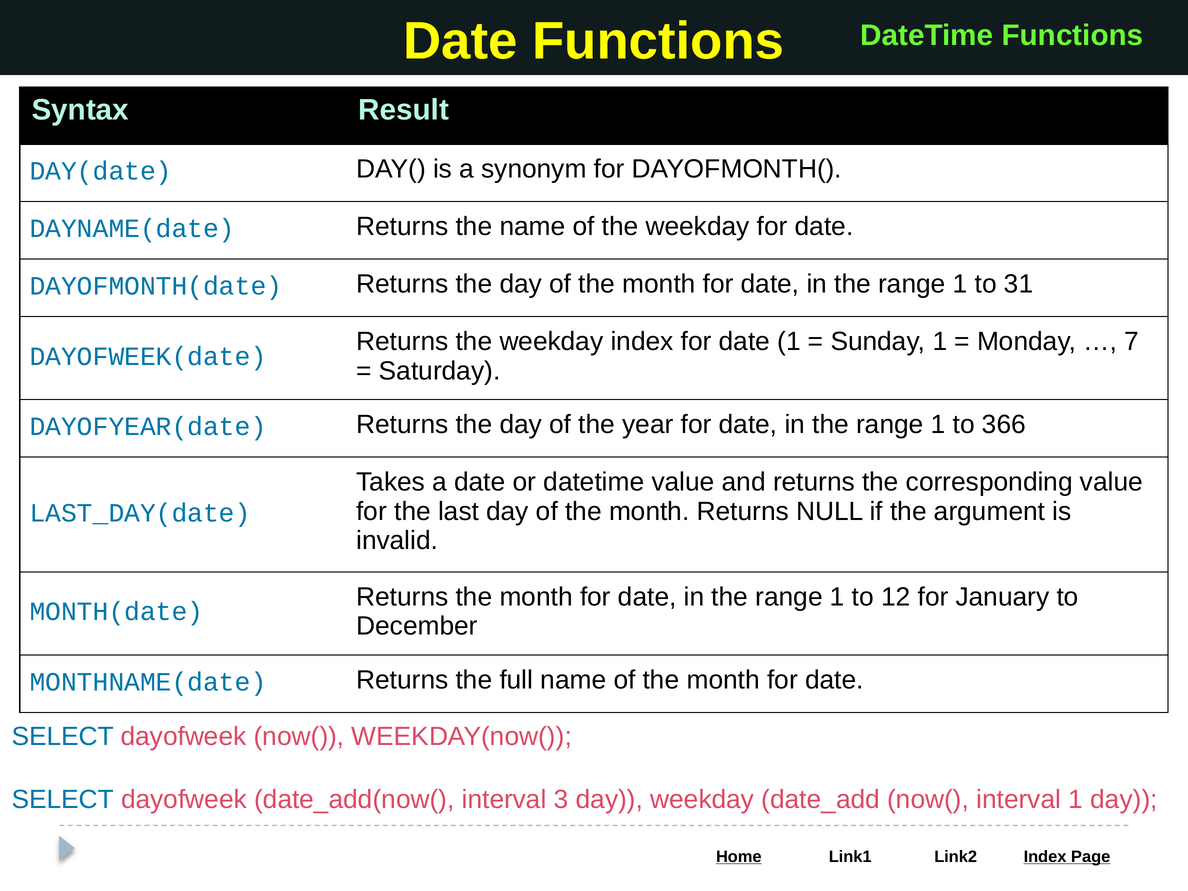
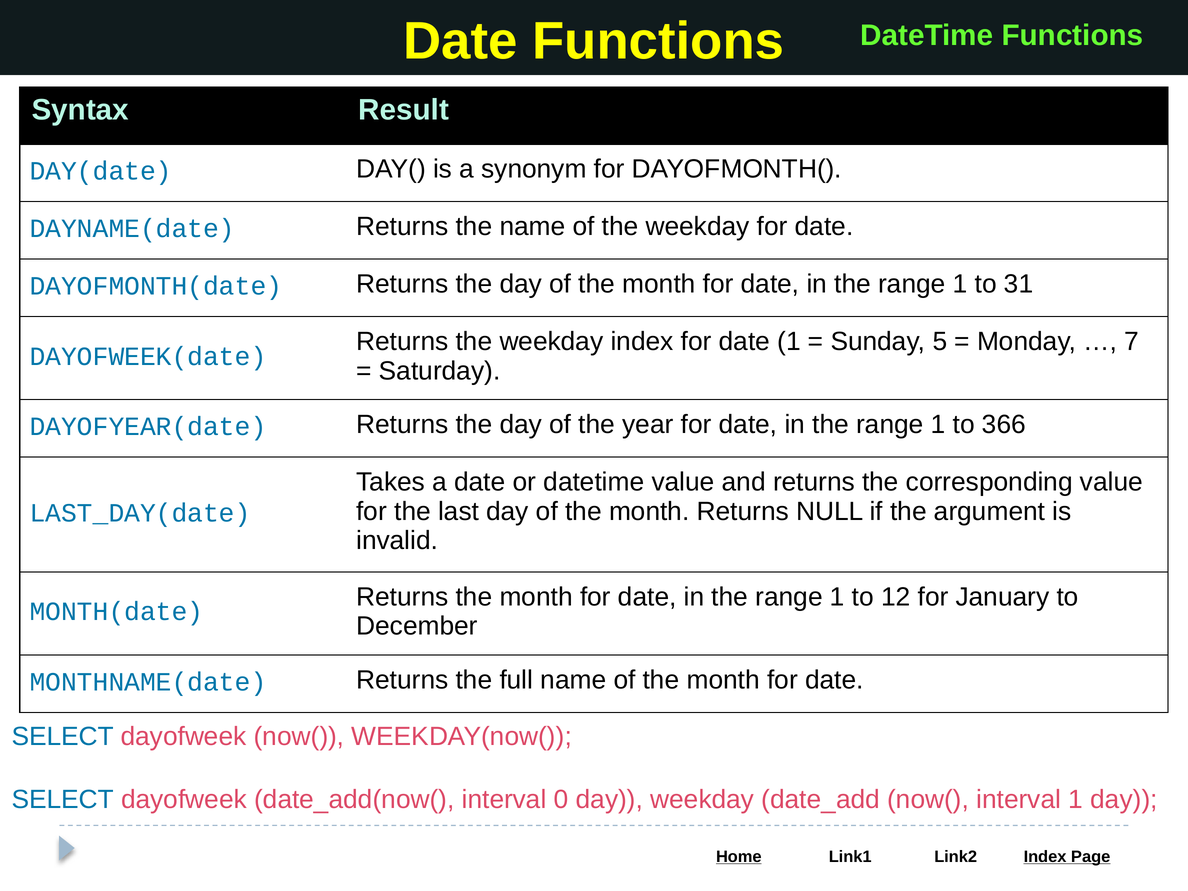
Sunday 1: 1 -> 5 (940, 341)
3: 3 -> 0 (561, 800)
